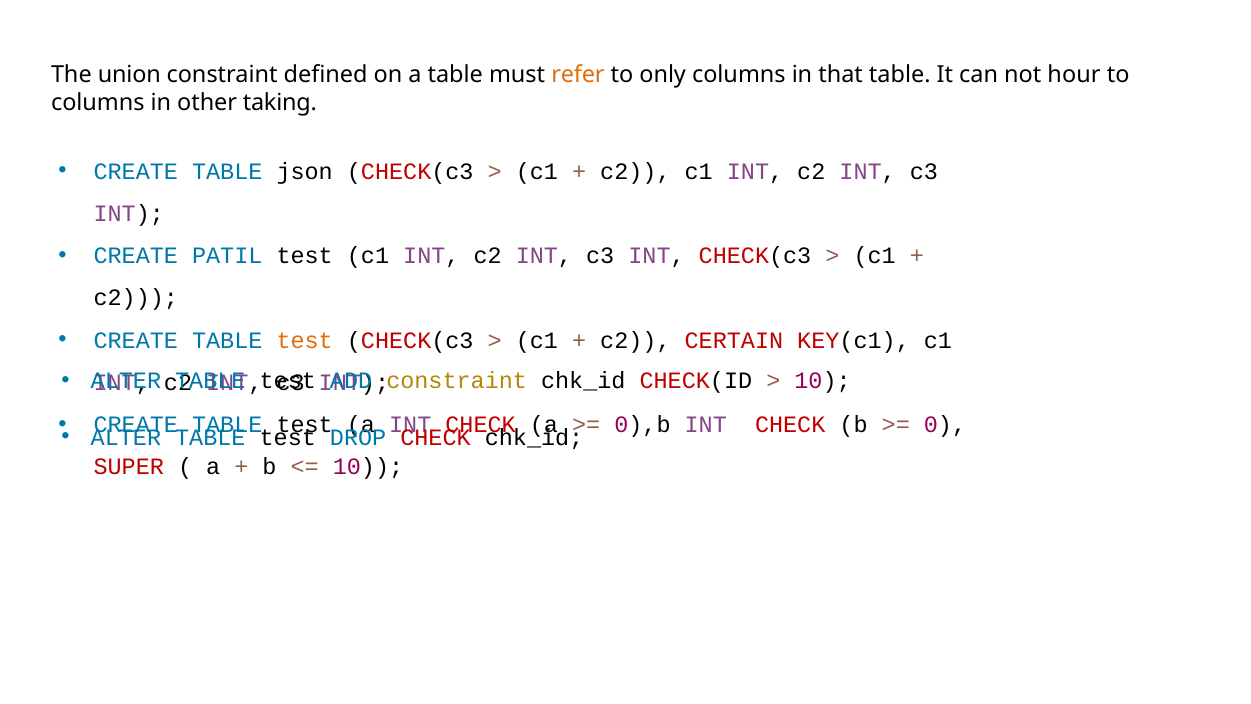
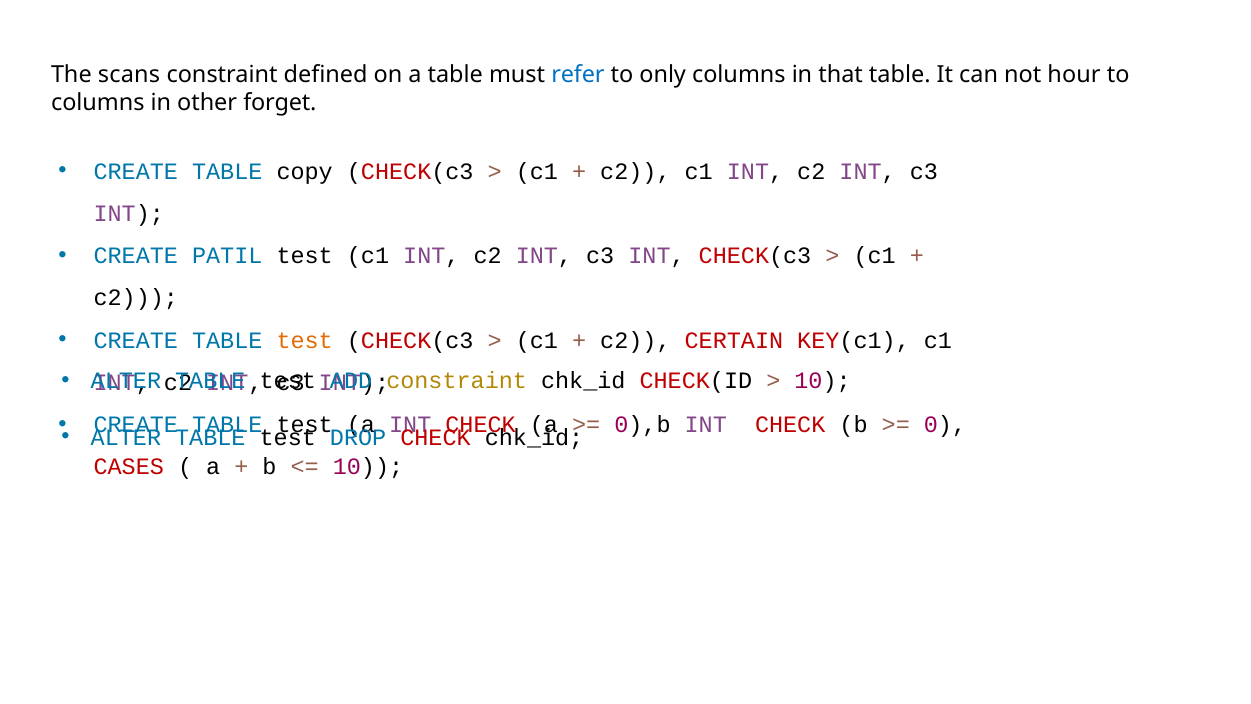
union: union -> scans (129, 74)
refer colour: orange -> blue (578, 74)
taking: taking -> forget (280, 102)
json: json -> copy (305, 171)
SUPER: SUPER -> CASES (129, 467)
